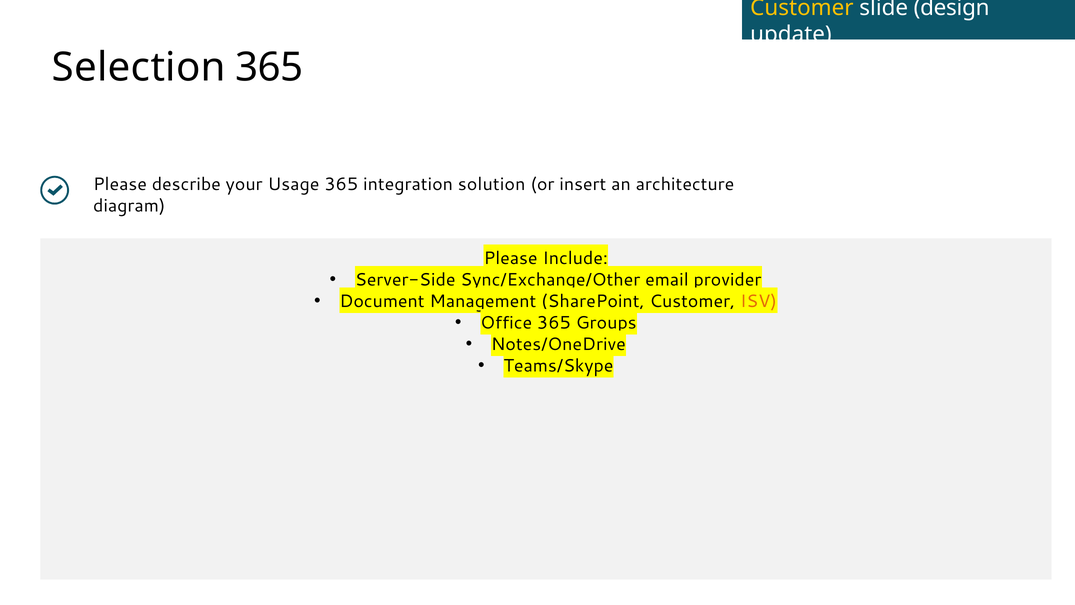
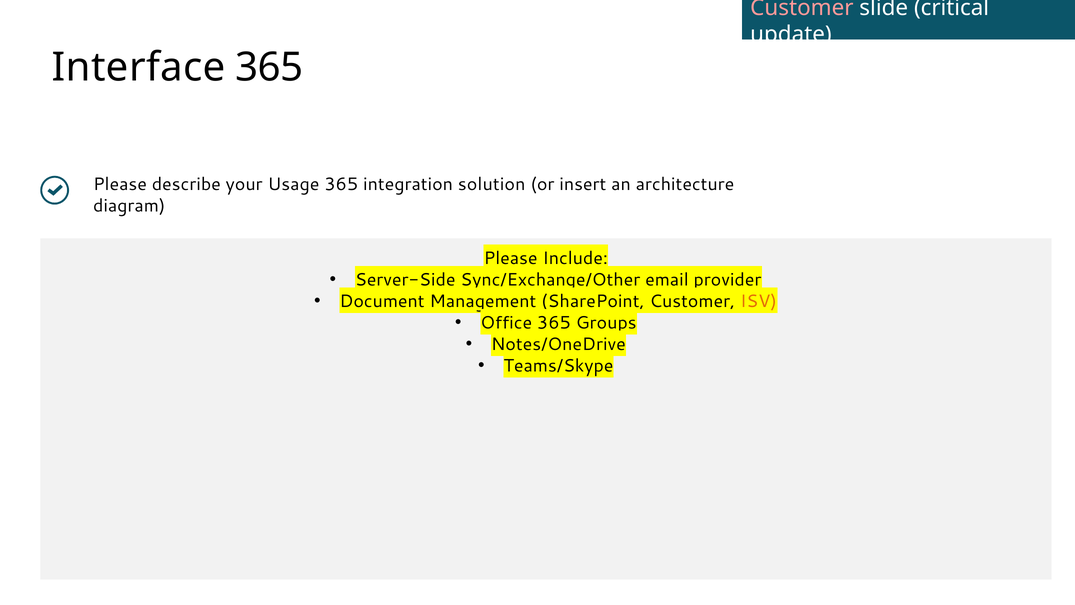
Customer colour: yellow -> pink (802, 8)
design: design -> critical (952, 8)
Selection: Selection -> Interface (139, 67)
